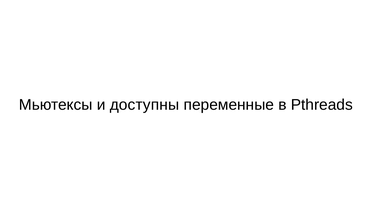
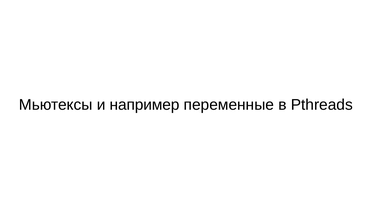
доступны: доступны -> например (145, 105)
